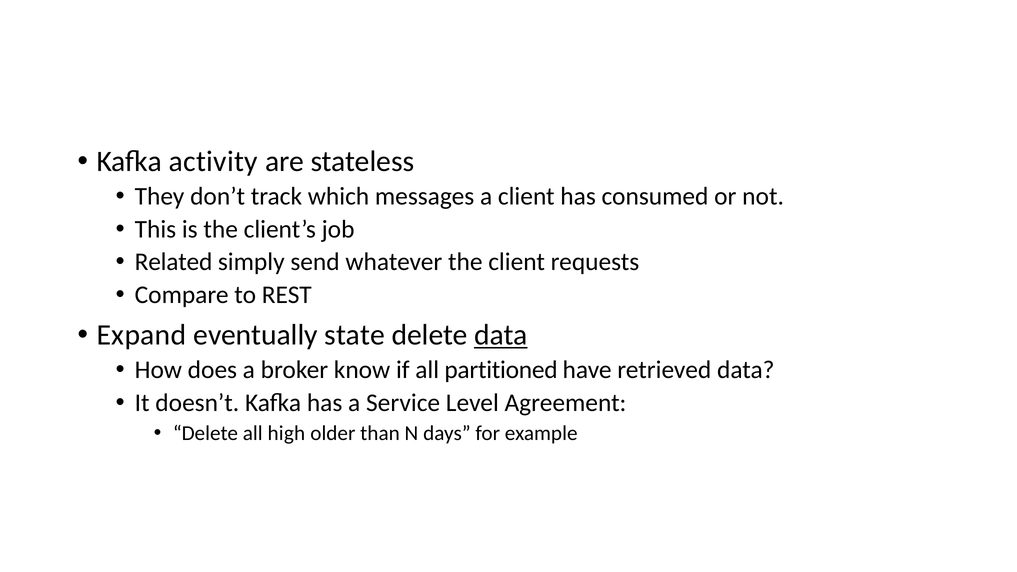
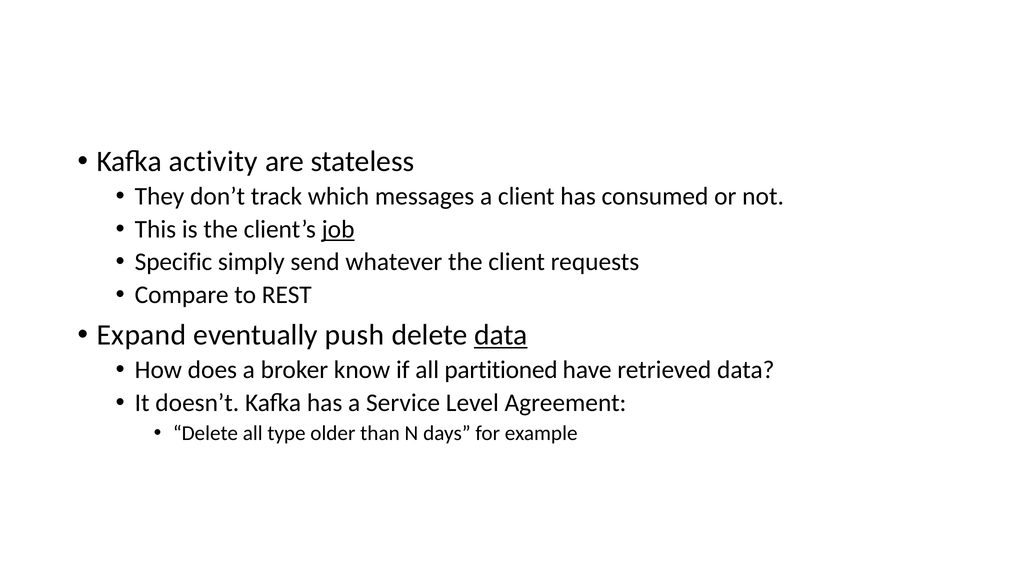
job underline: none -> present (338, 229)
Related: Related -> Specific (174, 262)
eventually state: state -> push (354, 335)
high: high -> type (286, 433)
